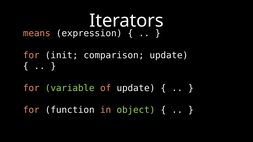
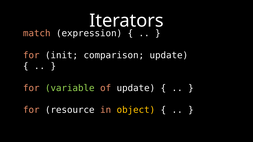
means: means -> match (37, 33)
function: function -> resource (70, 110)
object colour: light green -> yellow (136, 110)
